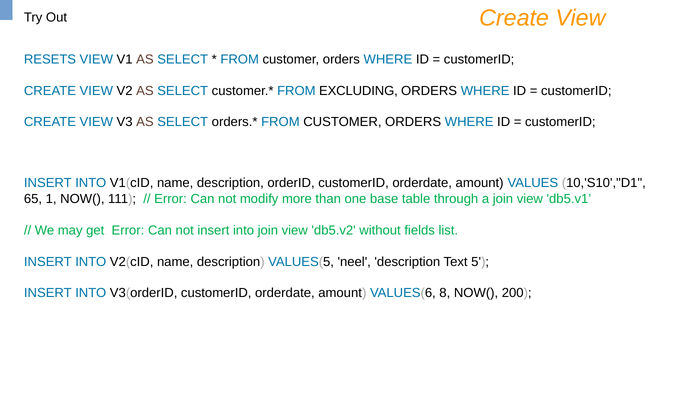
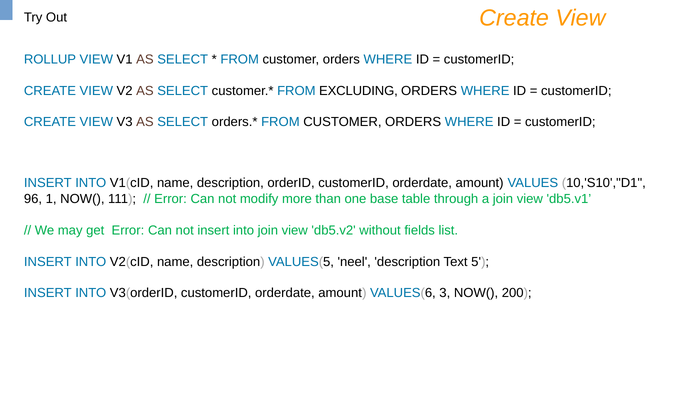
RESETS: RESETS -> ROLLUP (50, 59)
65: 65 -> 96 (33, 199)
8: 8 -> 3 (445, 293)
